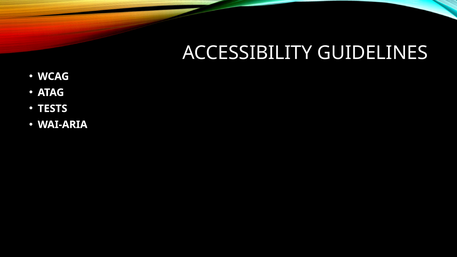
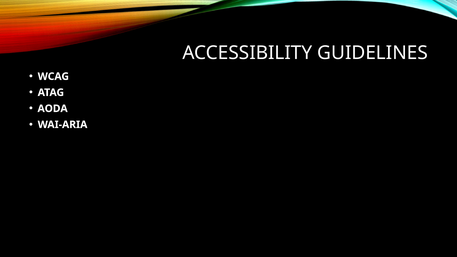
TESTS: TESTS -> AODA (53, 109)
